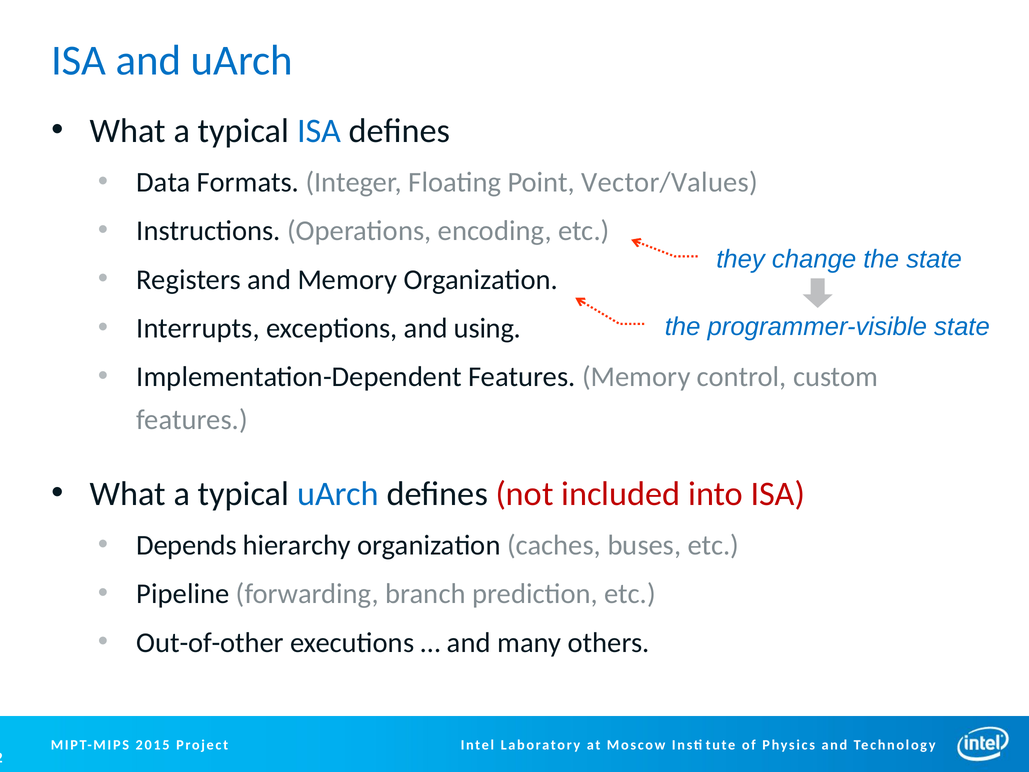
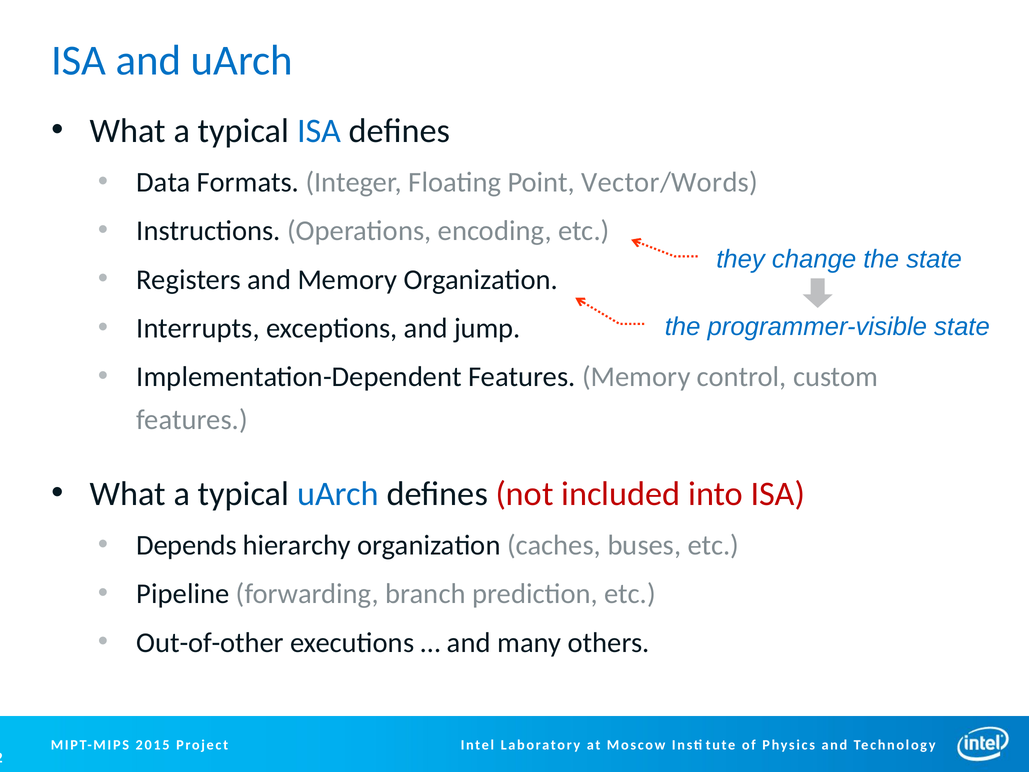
Vector/Values: Vector/Values -> Vector/Words (670, 182)
using: using -> jump (487, 328)
